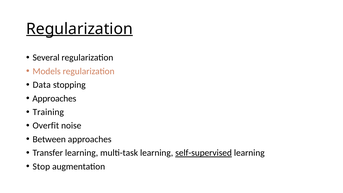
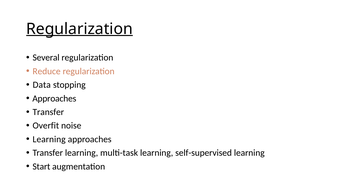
Models: Models -> Reduce (47, 71)
Training: Training -> Transfer (48, 112)
Between: Between -> Learning (49, 139)
self-supervised underline: present -> none (204, 153)
Stop: Stop -> Start (41, 166)
